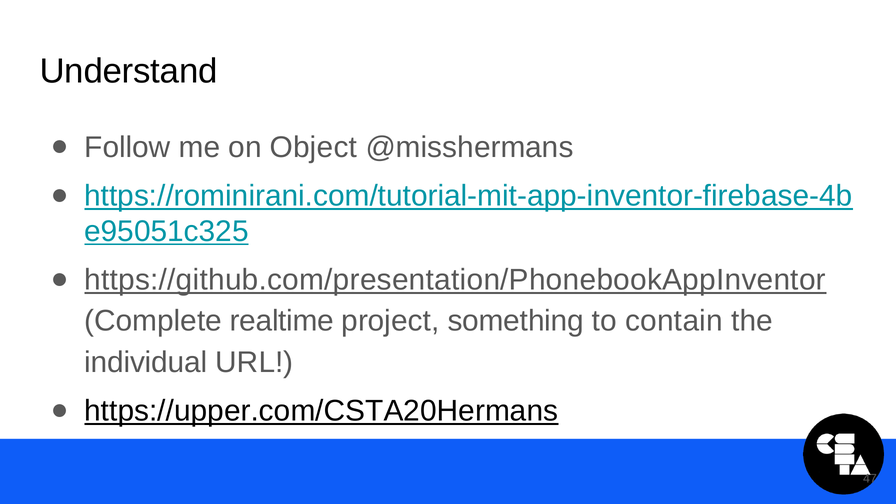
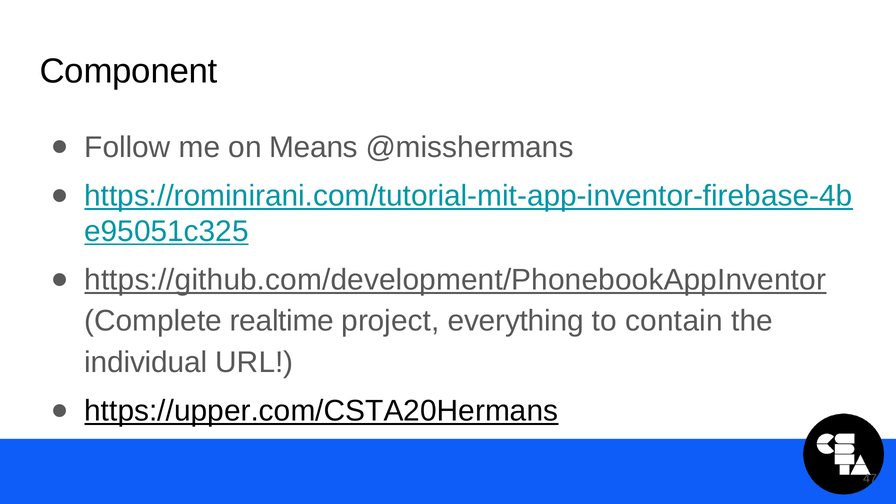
Understand: Understand -> Component (129, 71)
Object: Object -> Means (314, 147)
https://github.com/presentation/PhonebookAppInventor: https://github.com/presentation/PhonebookAppInventor -> https://github.com/development/PhonebookAppInventor (455, 280)
something: something -> everything (516, 321)
